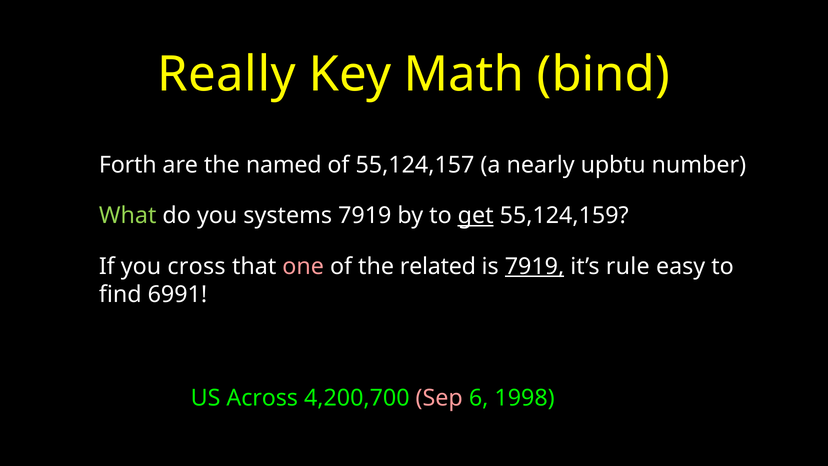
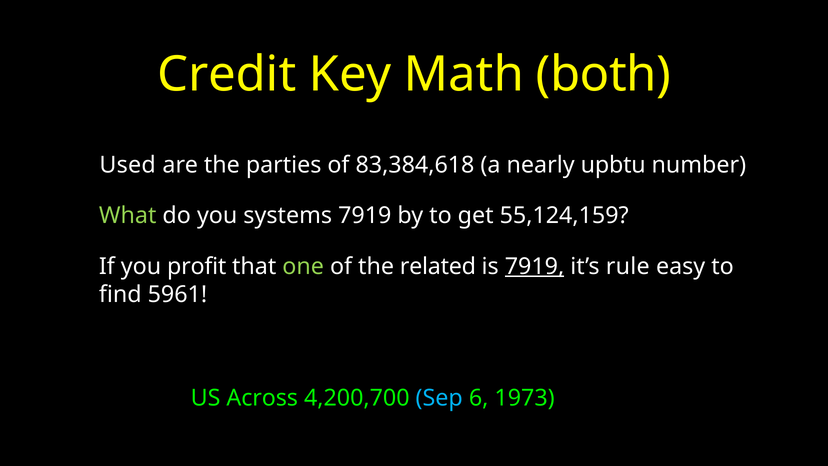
Really: Really -> Credit (227, 74)
bind: bind -> both (604, 74)
Forth: Forth -> Used (128, 165)
named: named -> parties (284, 165)
55,124,157: 55,124,157 -> 83,384,618 (415, 165)
get underline: present -> none (476, 216)
cross: cross -> profit (197, 266)
one colour: pink -> light green (303, 266)
6991: 6991 -> 5961 (177, 294)
Sep colour: pink -> light blue (439, 398)
1998: 1998 -> 1973 (525, 398)
